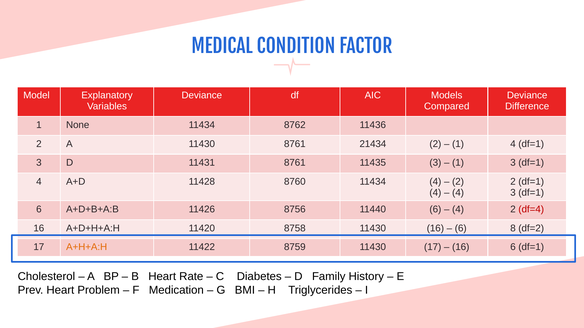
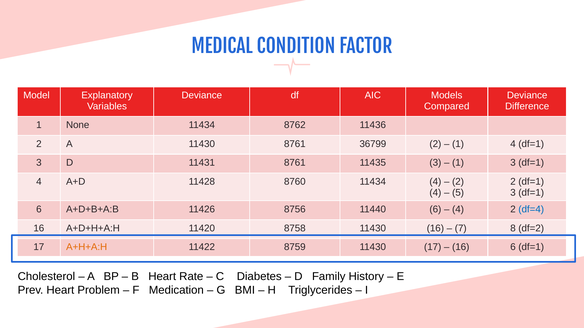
21434: 21434 -> 36799 (373, 144)
4: 4 -> 5 (458, 193)
df=4 colour: red -> blue (531, 210)
6: 6 -> 7 (461, 229)
